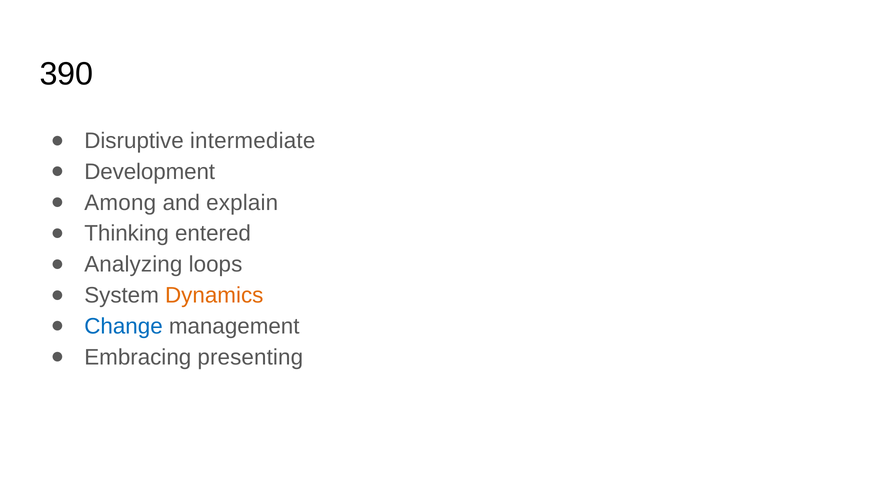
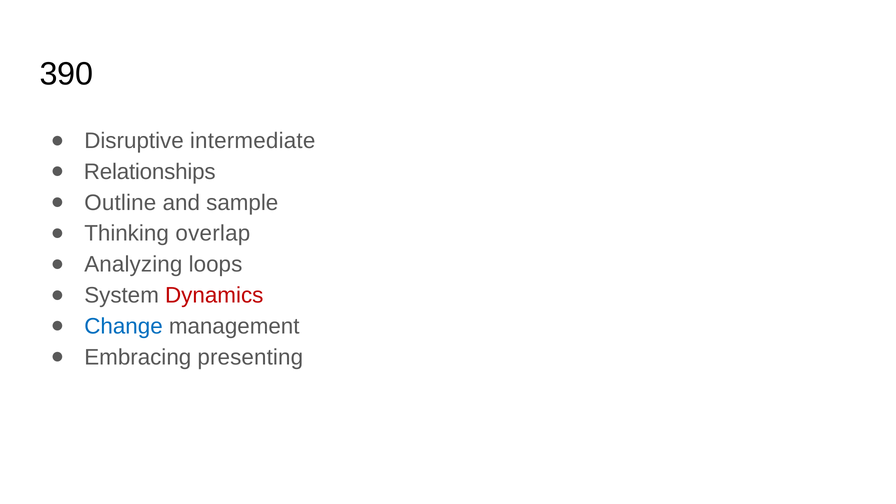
Development: Development -> Relationships (150, 172)
Among: Among -> Outline (120, 203)
explain: explain -> sample (242, 203)
entered: entered -> overlap (213, 234)
Dynamics colour: orange -> red (214, 295)
